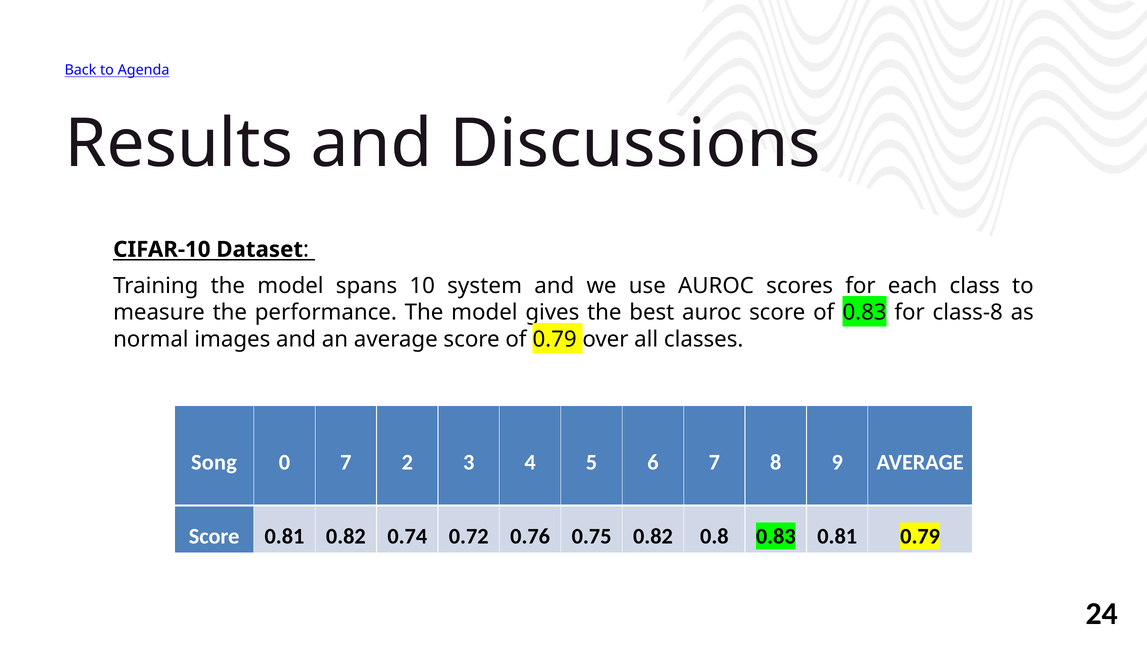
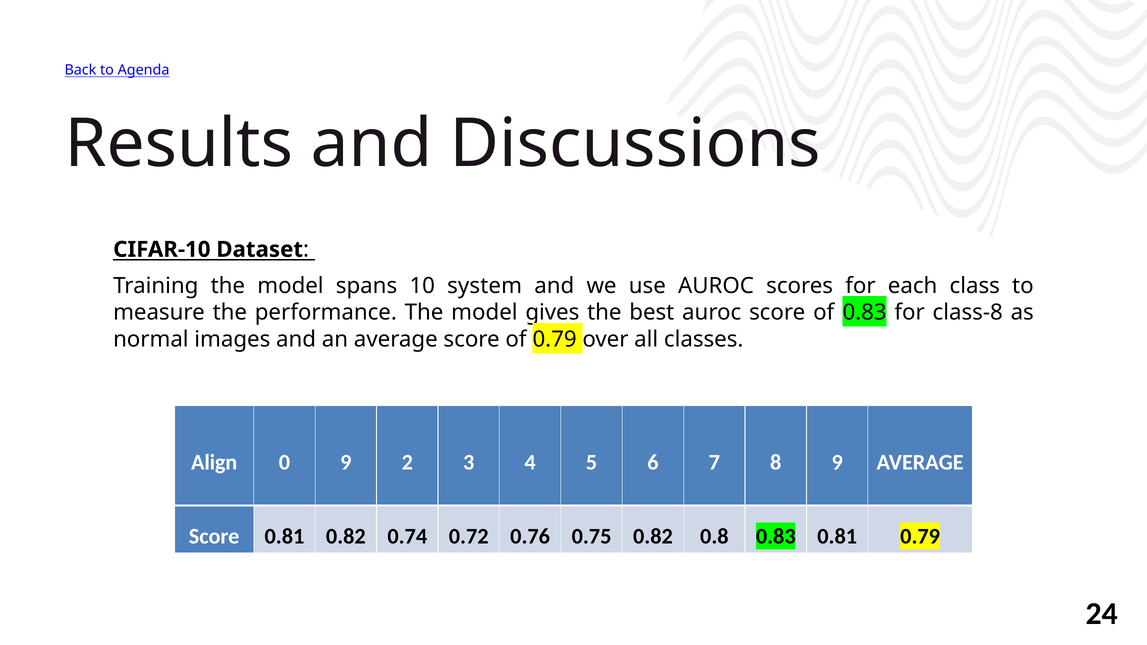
Song: Song -> Align (214, 463)
0 7: 7 -> 9 (346, 463)
